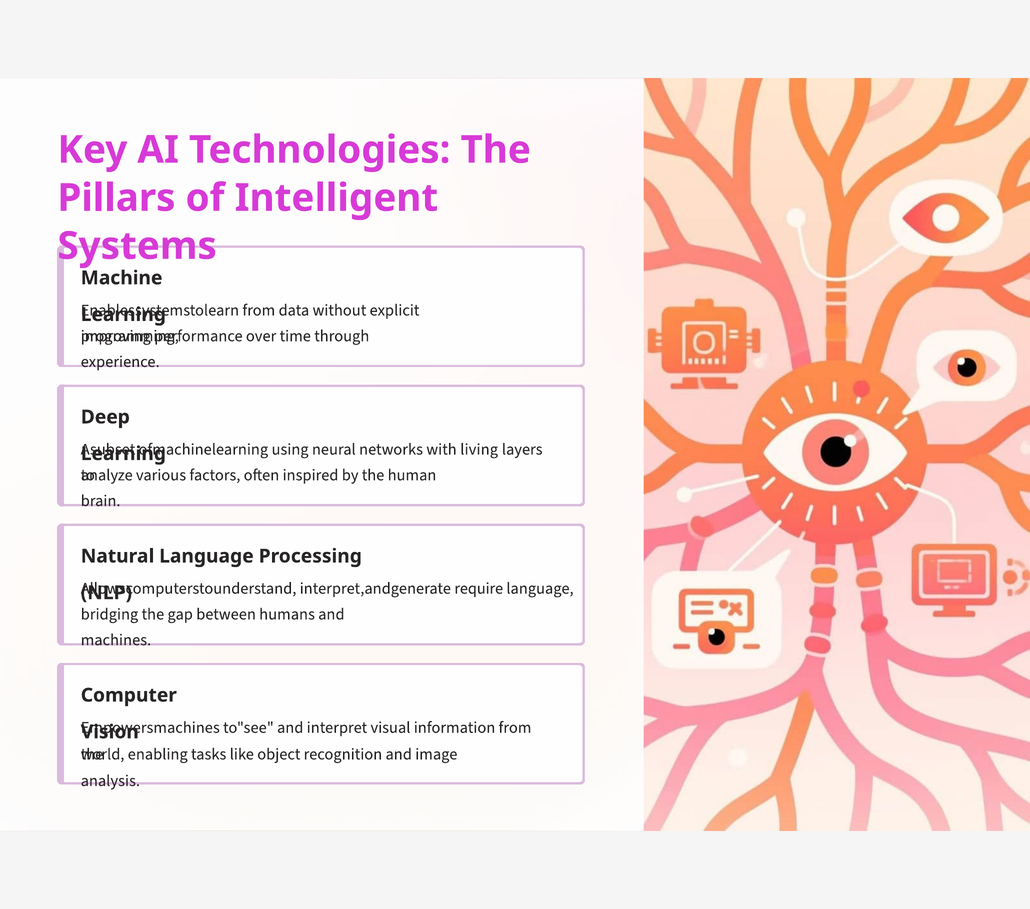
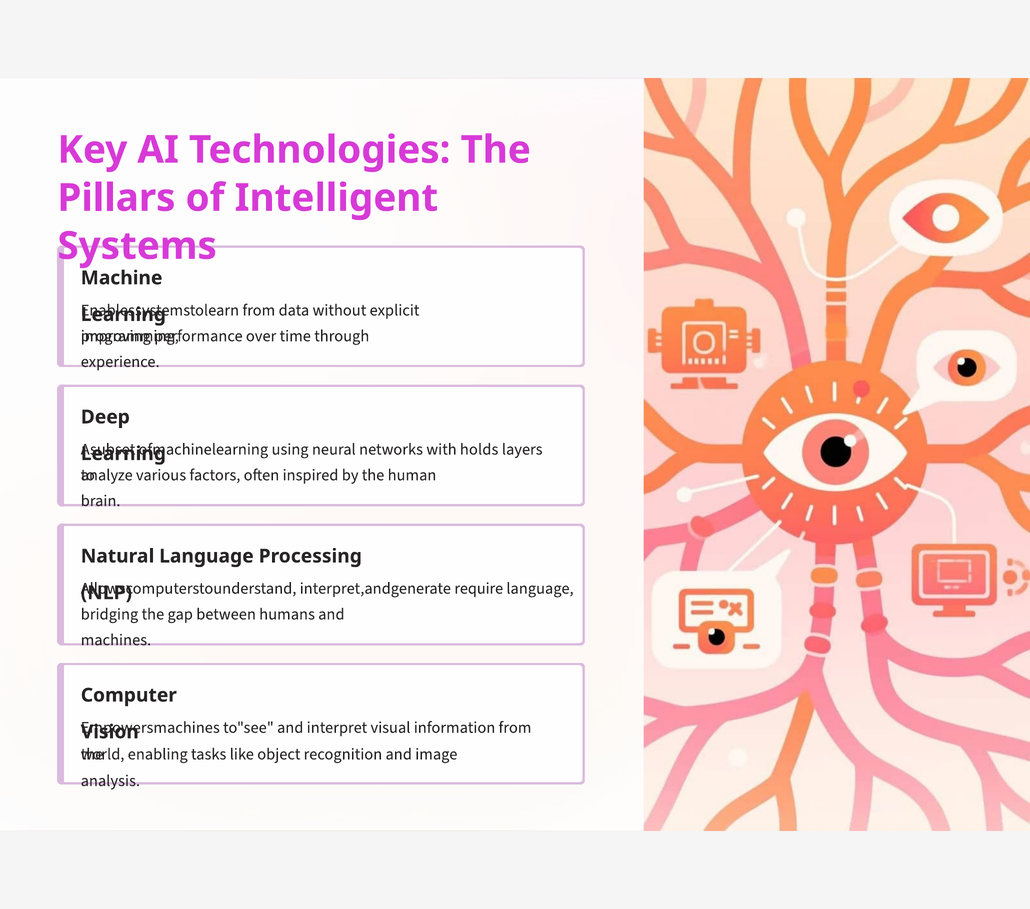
living: living -> holds (479, 449)
